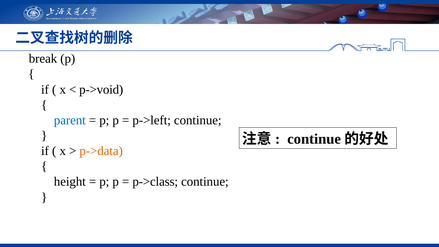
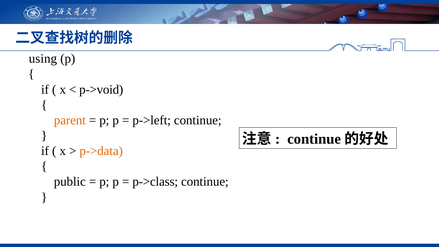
break: break -> using (43, 59)
parent colour: blue -> orange (70, 120)
height: height -> public (70, 182)
